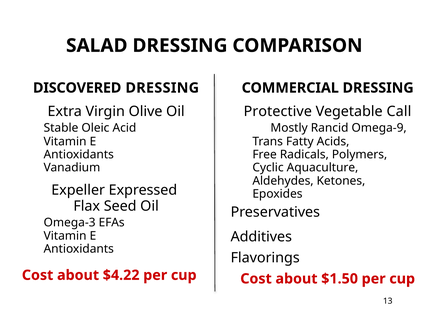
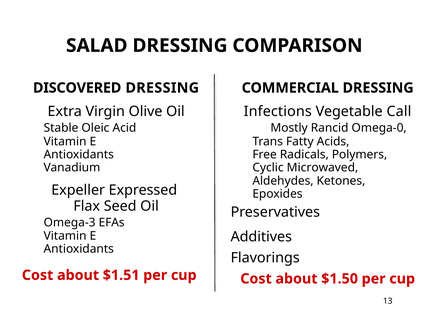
Protective: Protective -> Infections (278, 111)
Omega-9: Omega-9 -> Omega-0 (379, 128)
Aquaculture: Aquaculture -> Microwaved (322, 168)
$4.22: $4.22 -> $1.51 (121, 275)
